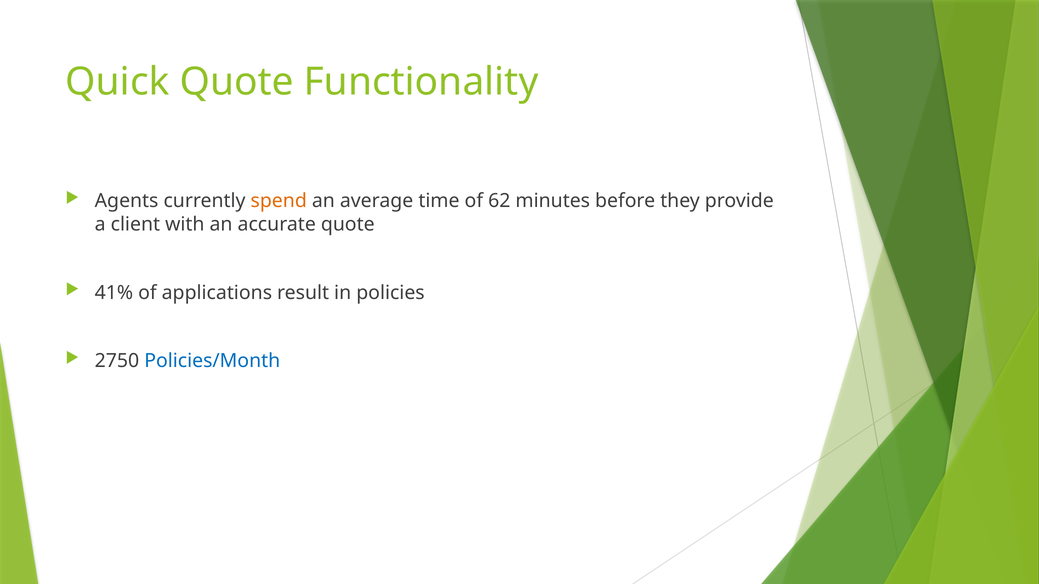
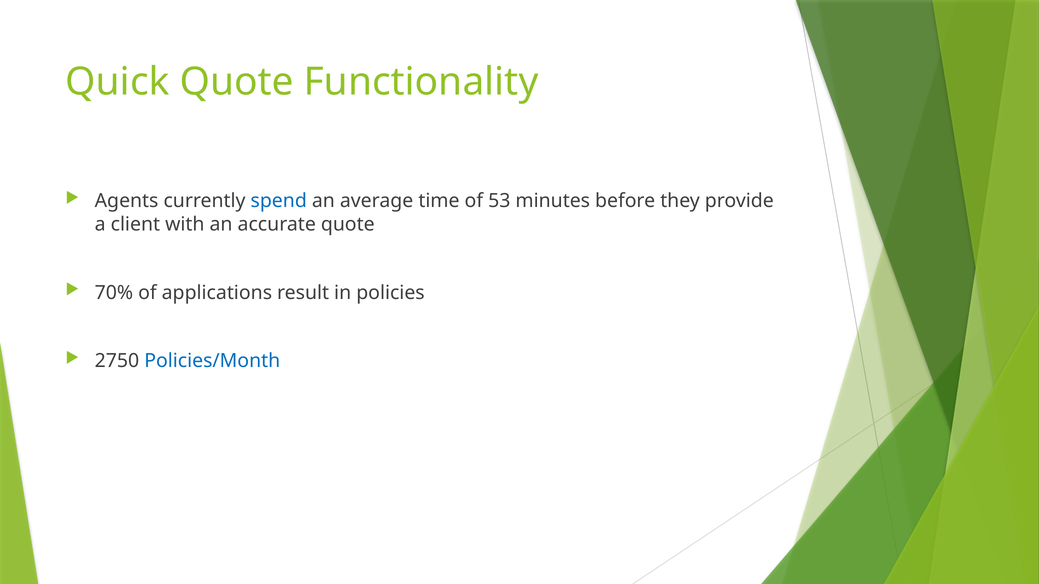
spend colour: orange -> blue (279, 201)
62: 62 -> 53 (499, 201)
41%: 41% -> 70% (114, 293)
